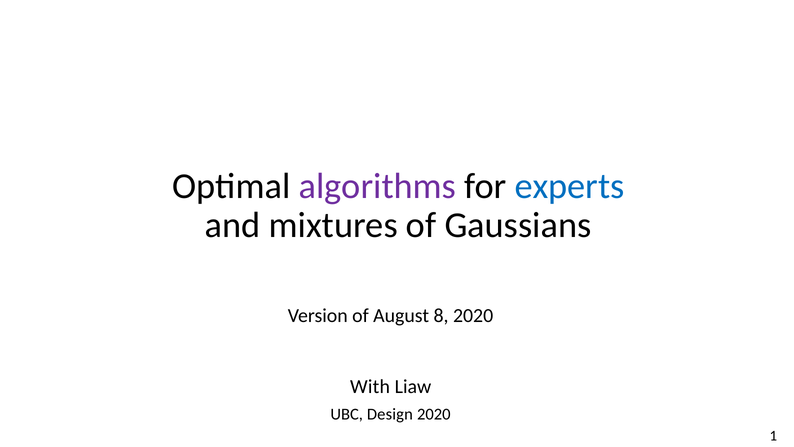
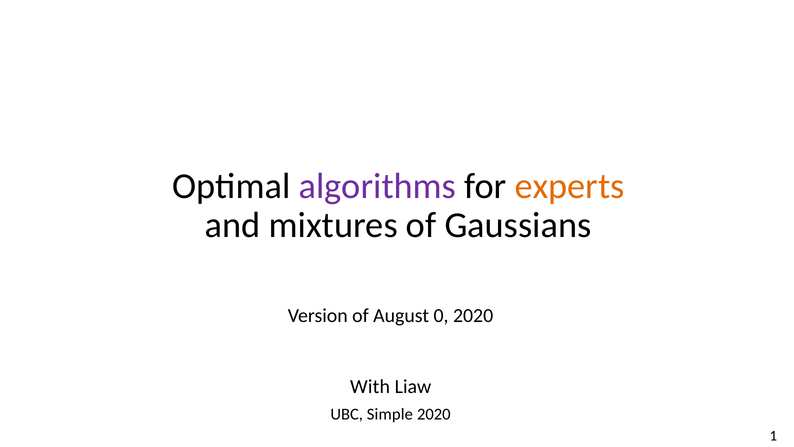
experts colour: blue -> orange (570, 186)
8: 8 -> 0 (441, 316)
Design: Design -> Simple (390, 414)
